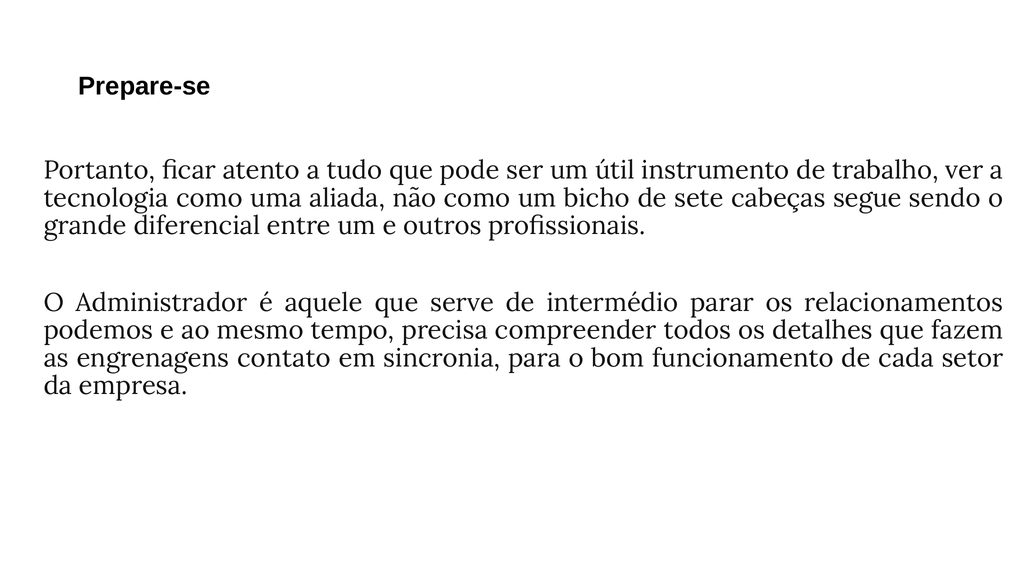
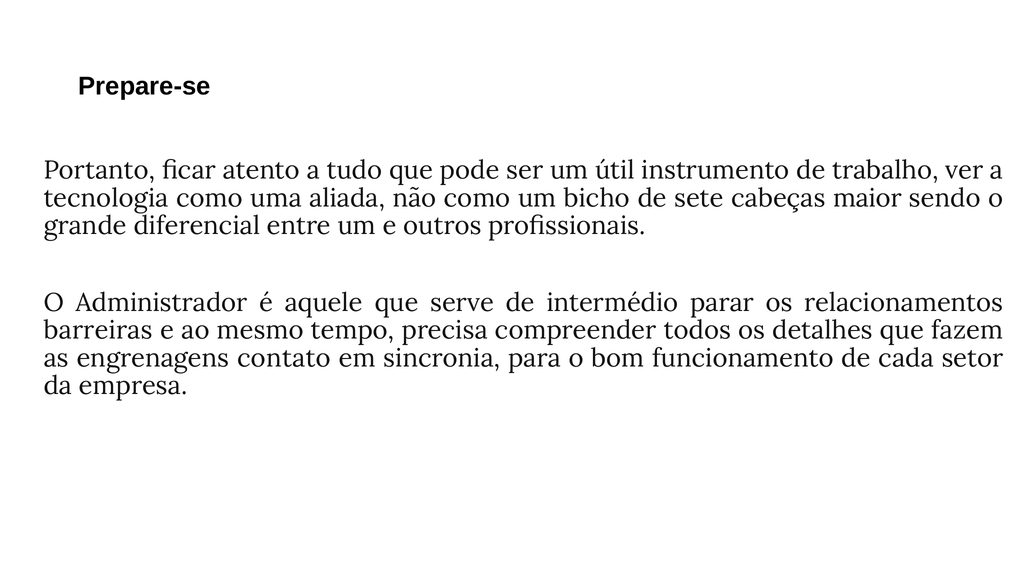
segue: segue -> maior (867, 198)
podemos: podemos -> barreiras (98, 330)
